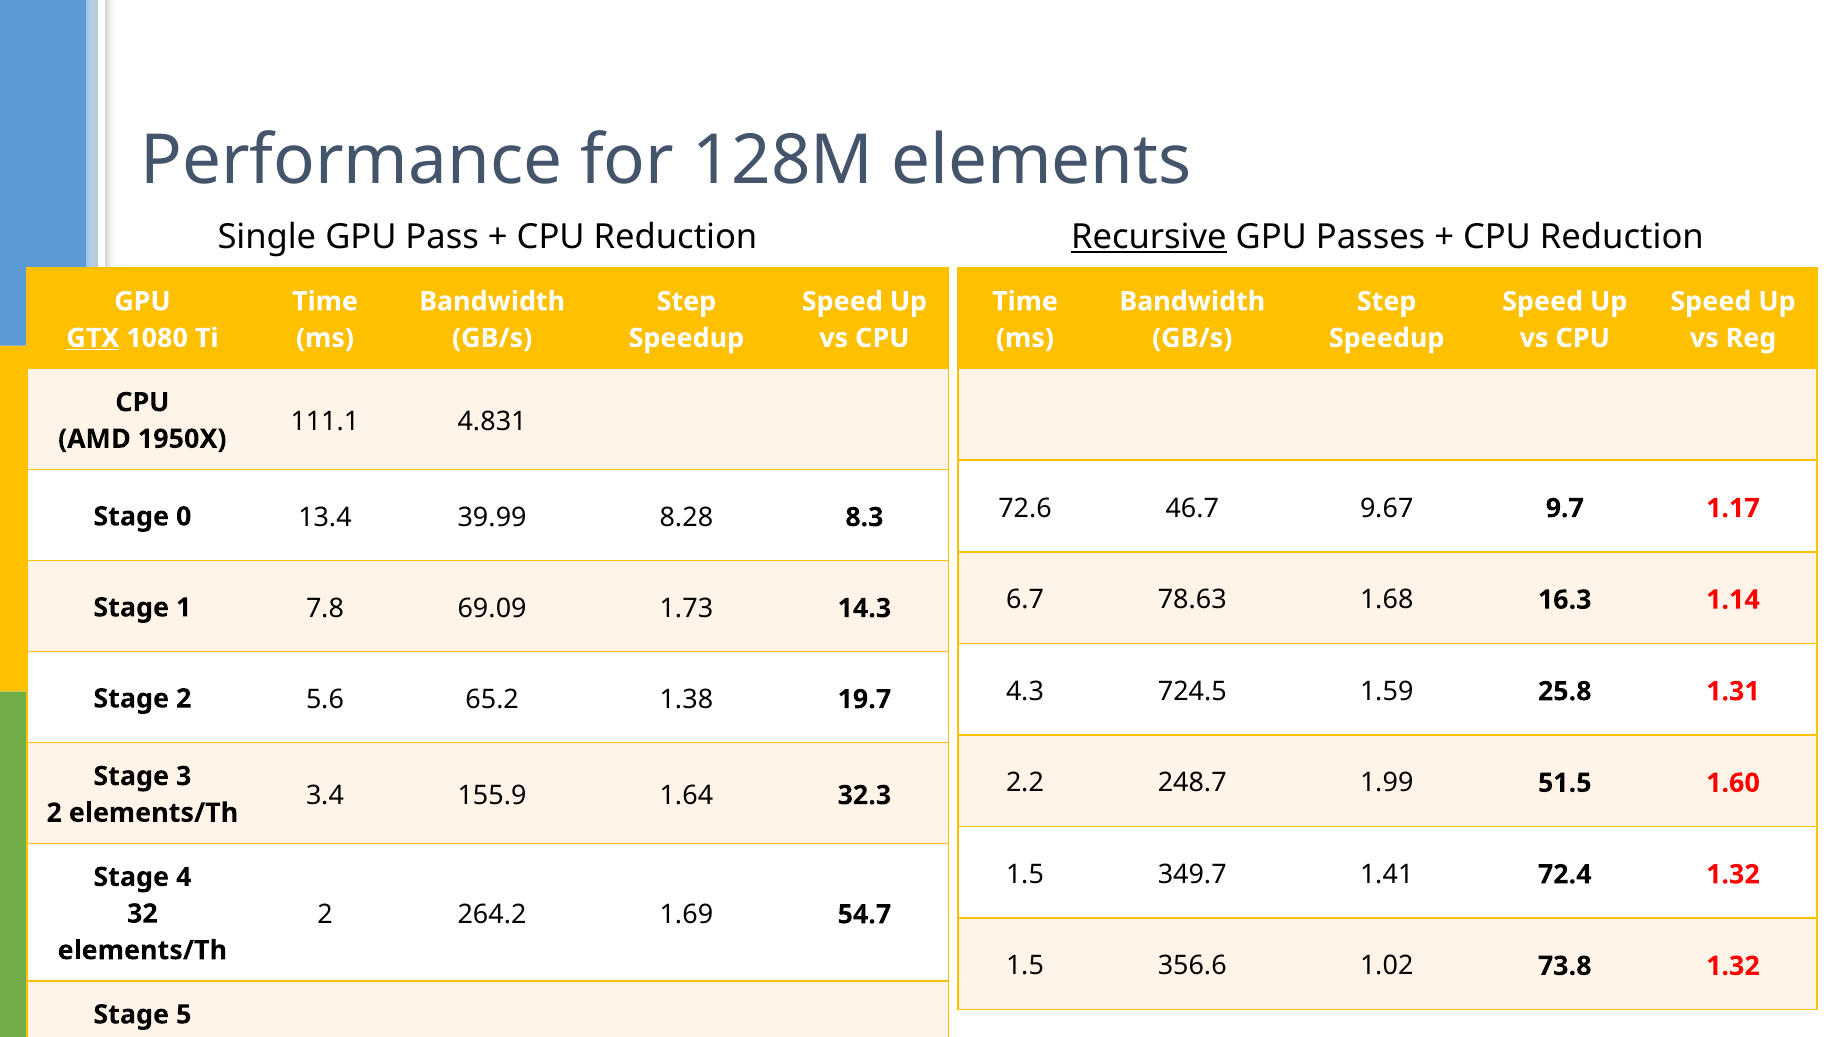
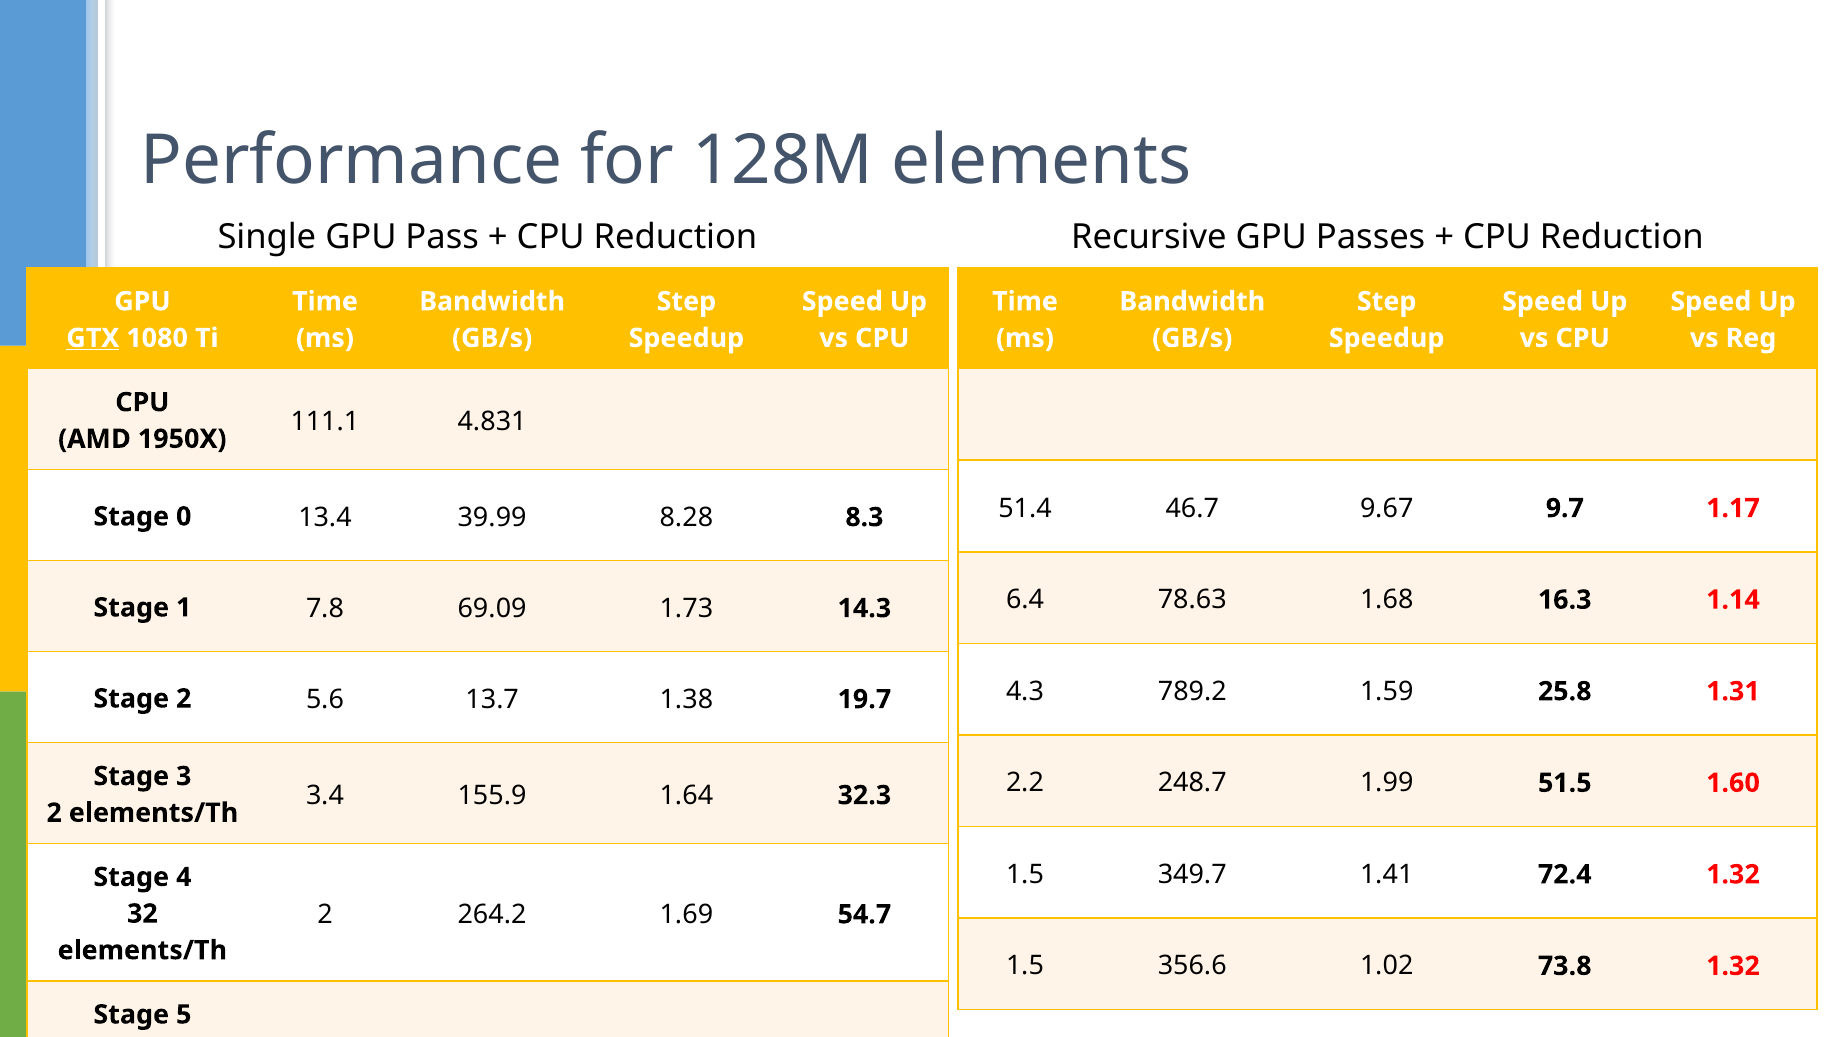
Recursive underline: present -> none (1149, 237)
72.6: 72.6 -> 51.4 (1025, 508)
6.7: 6.7 -> 6.4 (1025, 600)
724.5: 724.5 -> 789.2 (1192, 692)
65.2: 65.2 -> 13.7 (492, 699)
